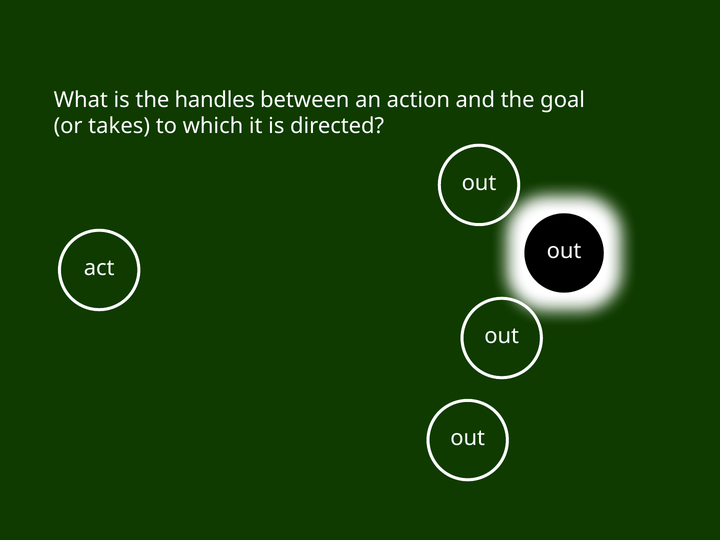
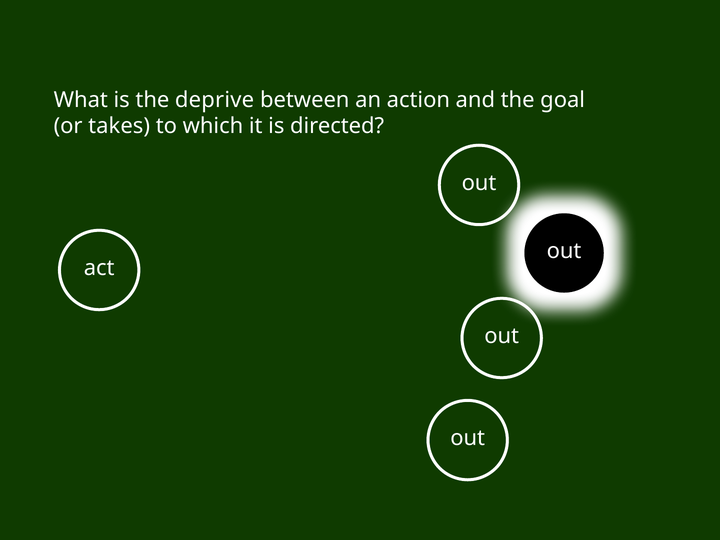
handles: handles -> deprive (215, 100)
